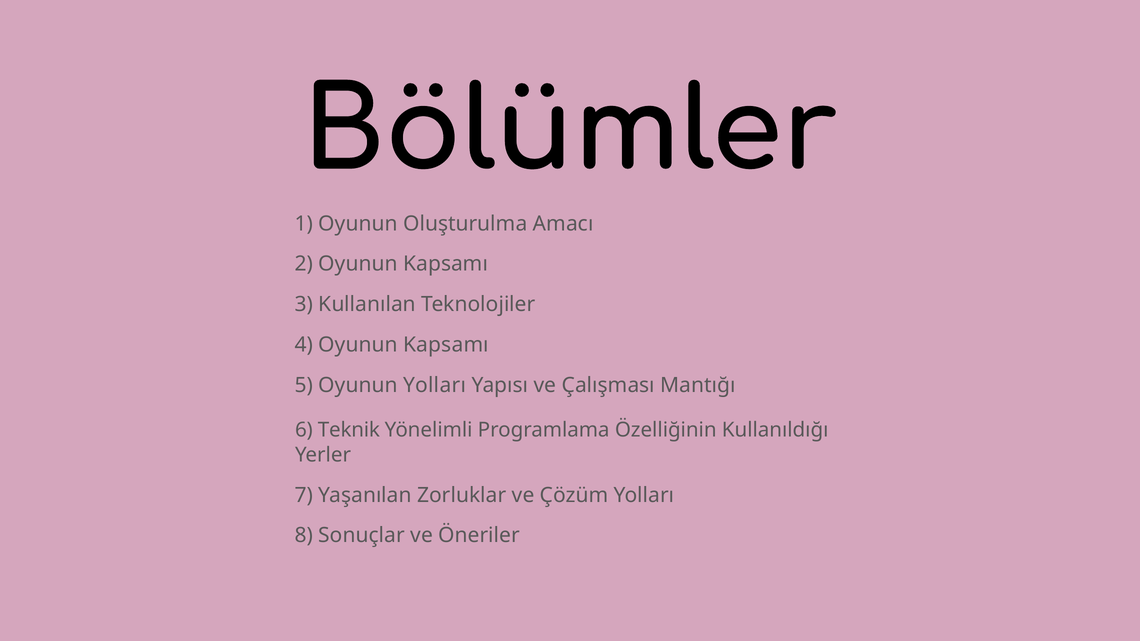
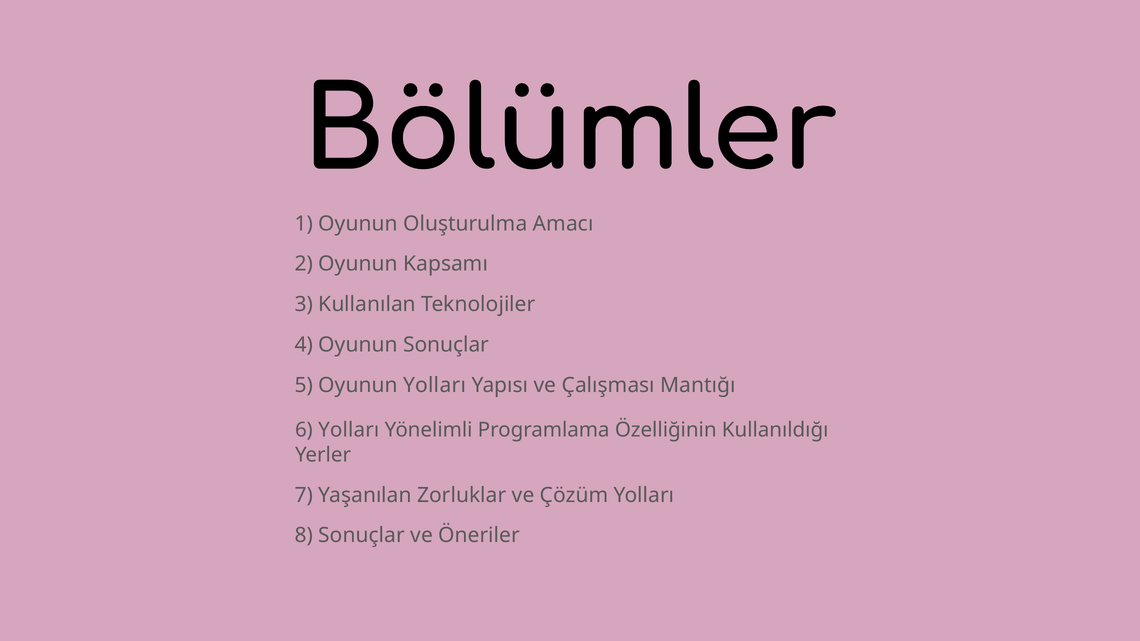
4 Oyunun Kapsamı: Kapsamı -> Sonuçlar (446, 345)
6 Teknik: Teknik -> Yolları (349, 430)
